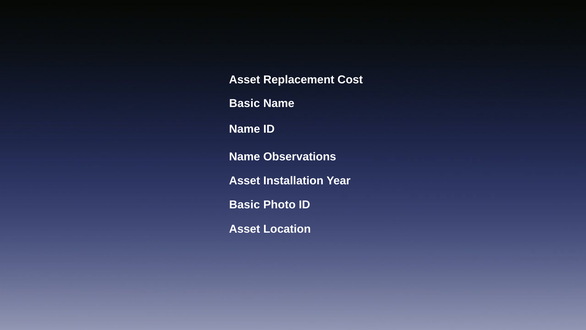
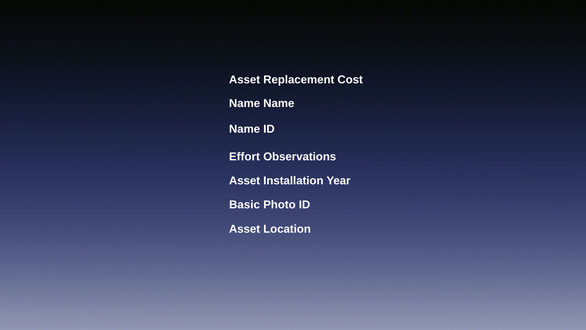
Basic: Basic -> Name (245, 103)
Name: Name -> Effort (245, 156)
